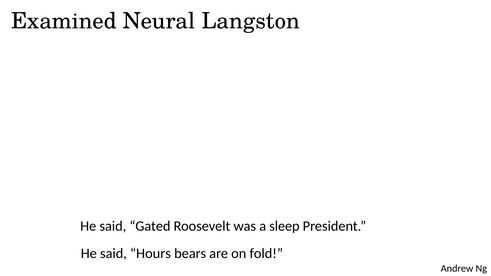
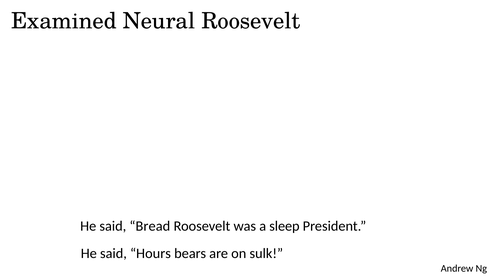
Neural Langston: Langston -> Roosevelt (251, 21)
Gated: Gated -> Bread (150, 226)
fold: fold -> sulk (266, 254)
